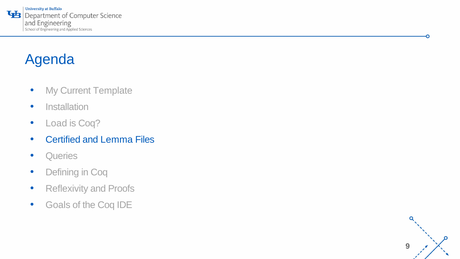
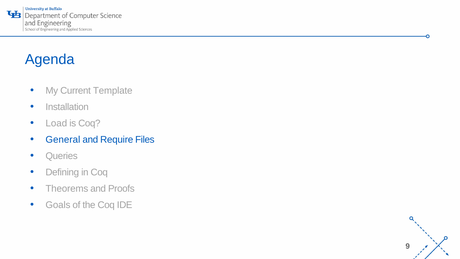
Certified: Certified -> General (63, 140)
Lemma: Lemma -> Require (117, 140)
Reflexivity: Reflexivity -> Theorems (67, 188)
